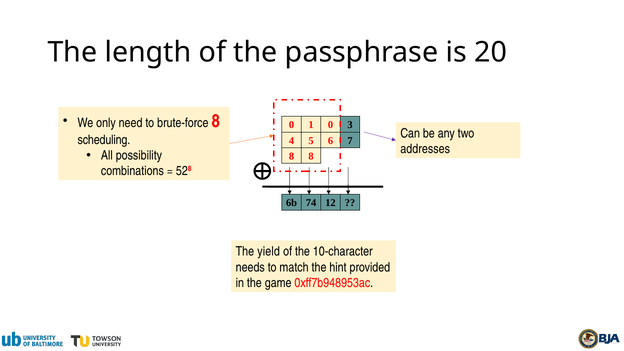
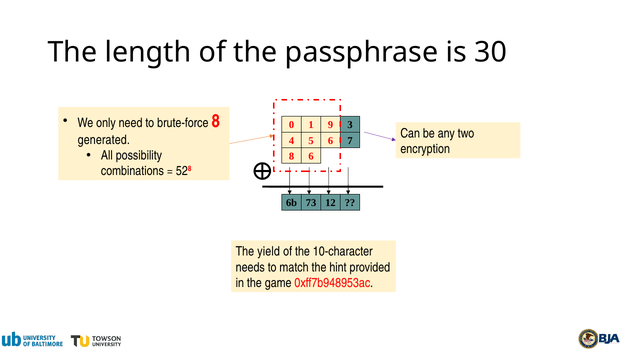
20: 20 -> 30 (491, 52)
1 0: 0 -> 9 (331, 125)
scheduling: scheduling -> generated (104, 140)
addresses: addresses -> encryption (425, 149)
8 8: 8 -> 6 (311, 156)
74: 74 -> 73 (311, 203)
